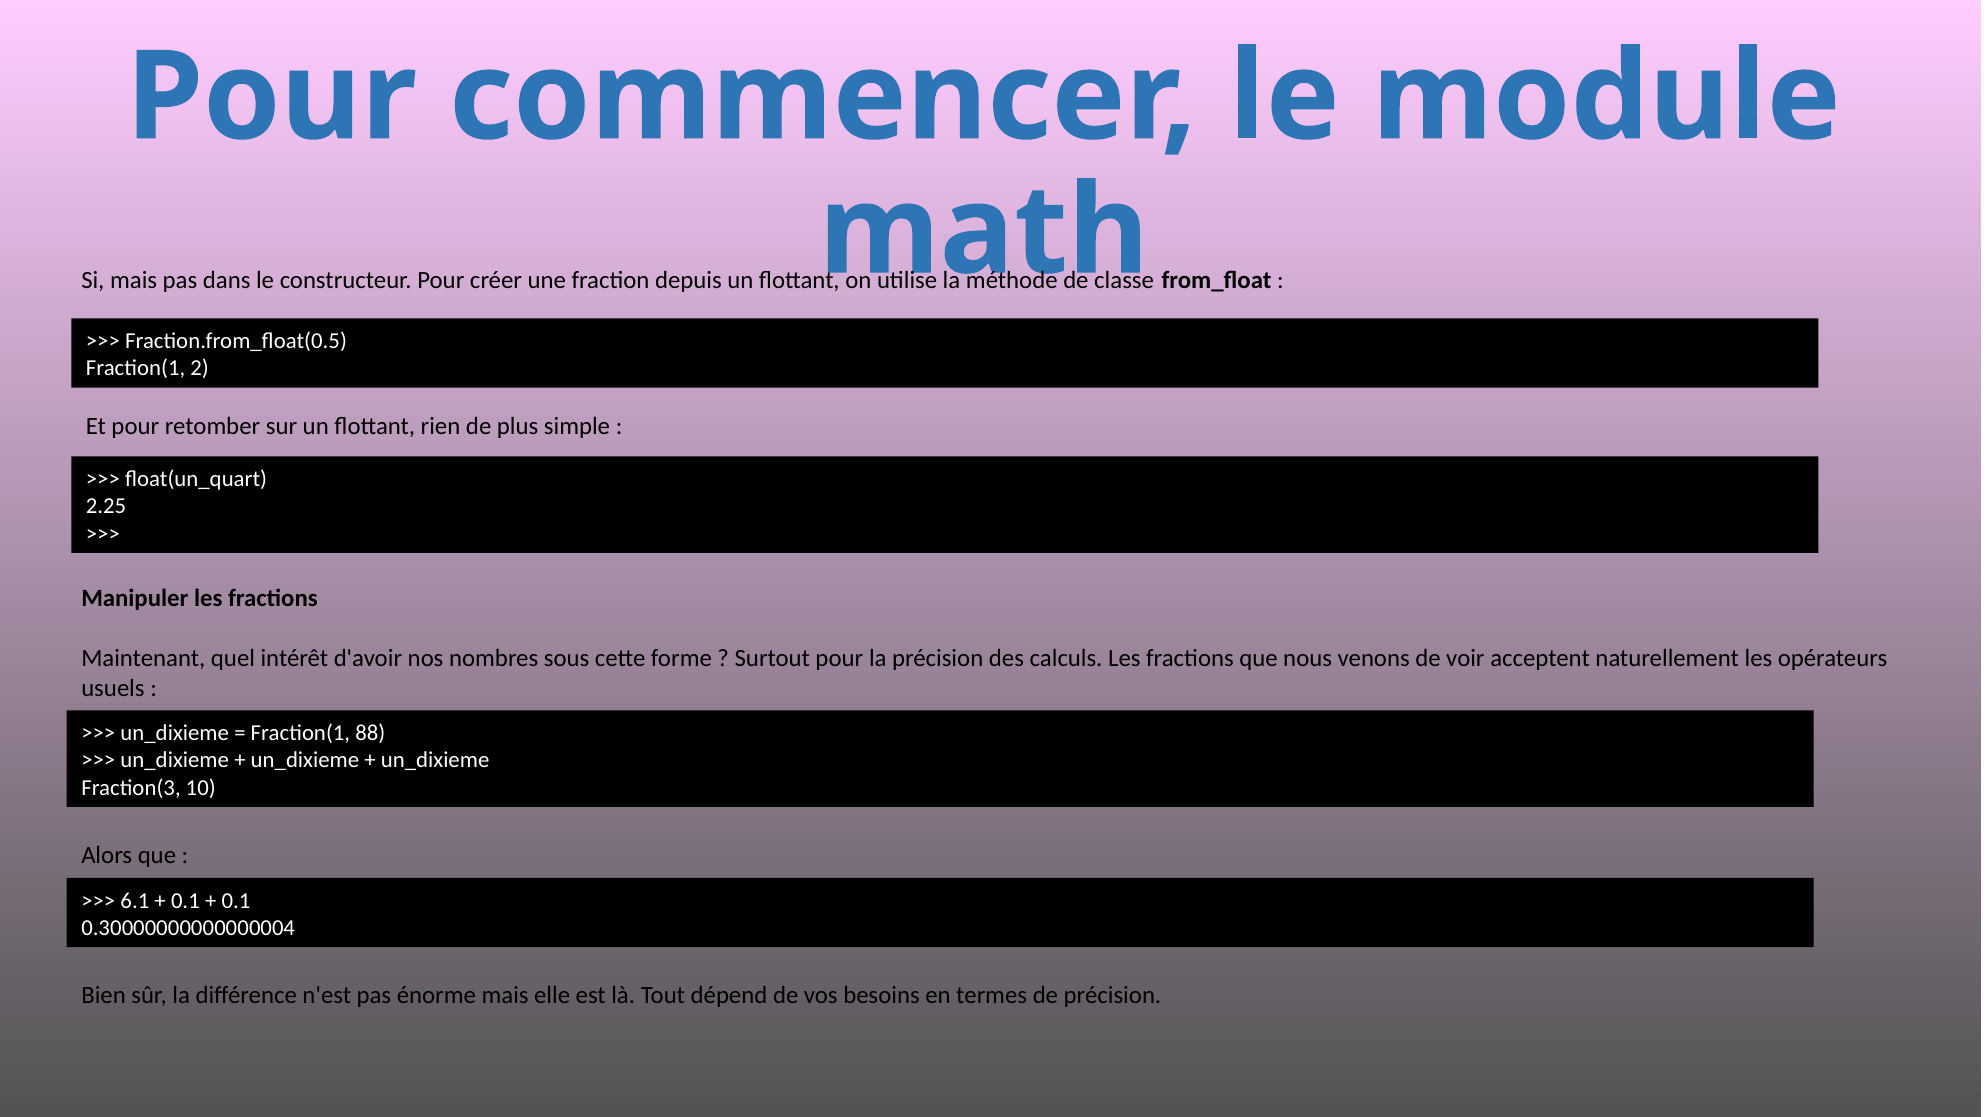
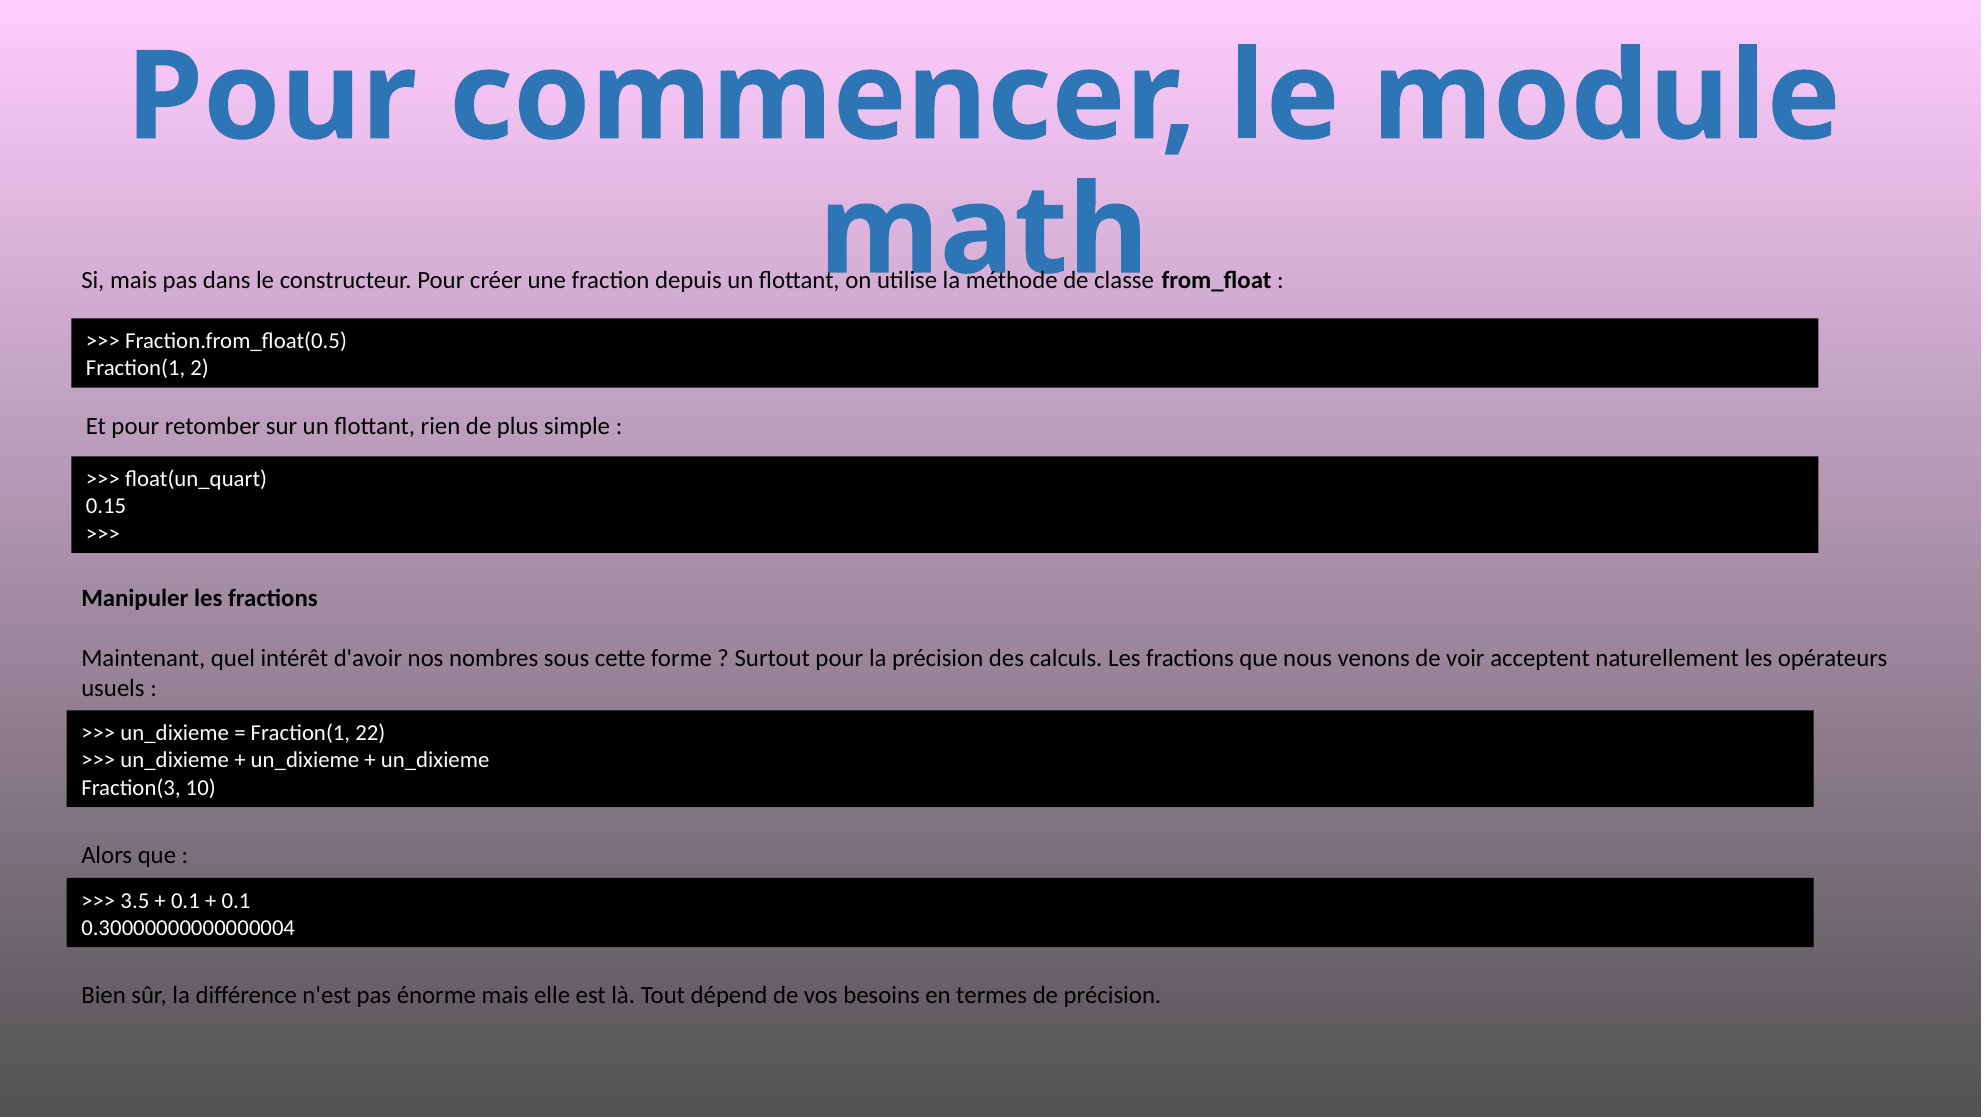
2.25: 2.25 -> 0.15 (106, 506)
88: 88 -> 22 (370, 733)
6.1: 6.1 -> 3.5 (135, 901)
